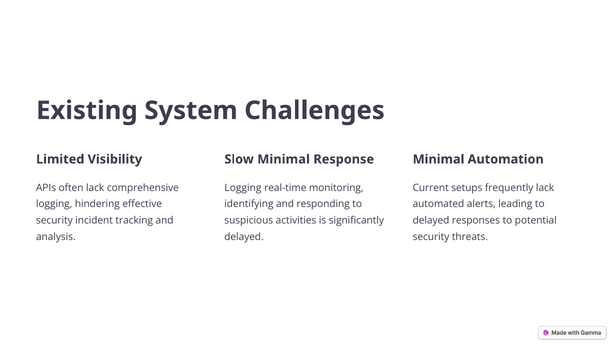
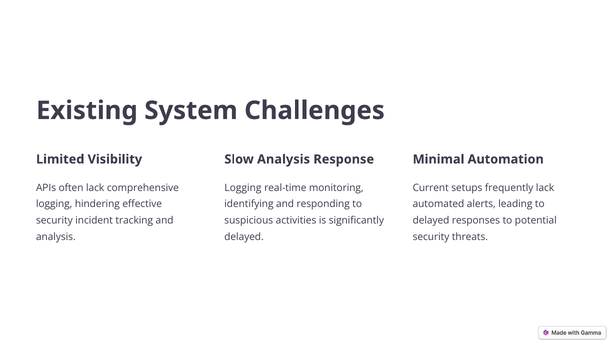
Slow Minimal: Minimal -> Analysis (284, 159)
